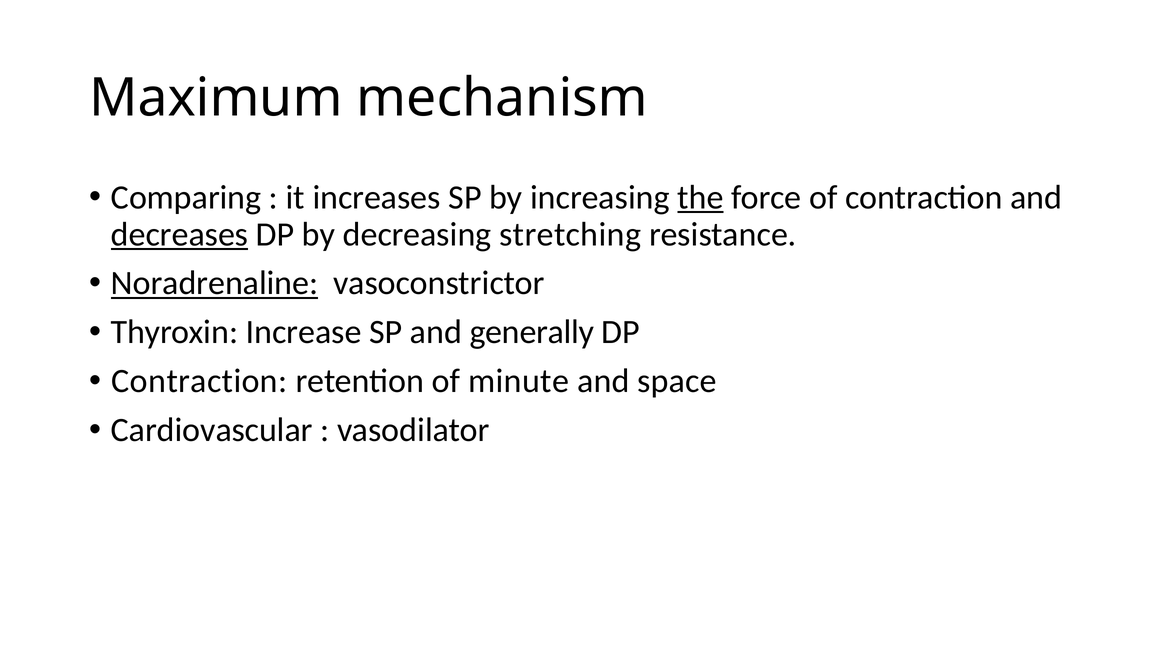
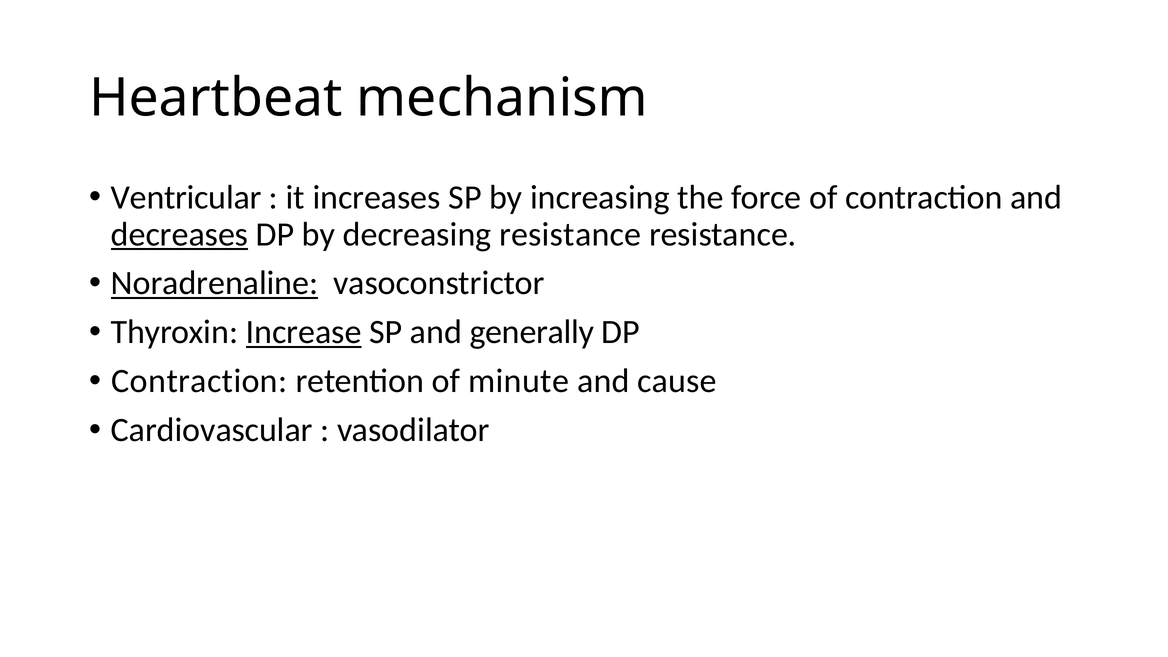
Maximum: Maximum -> Heartbeat (216, 98)
Comparing: Comparing -> Ventricular (186, 197)
the underline: present -> none (700, 197)
decreasing stretching: stretching -> resistance (570, 234)
Increase underline: none -> present (304, 332)
space: space -> cause (677, 381)
